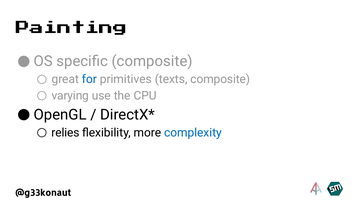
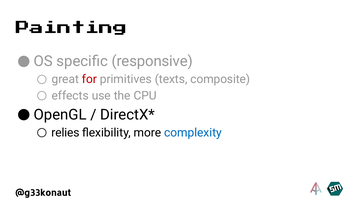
specific composite: composite -> responsive (152, 61)
for colour: blue -> red (89, 79)
varying: varying -> effects (70, 96)
